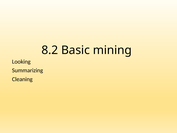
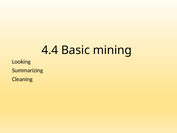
8.2: 8.2 -> 4.4 (50, 50)
